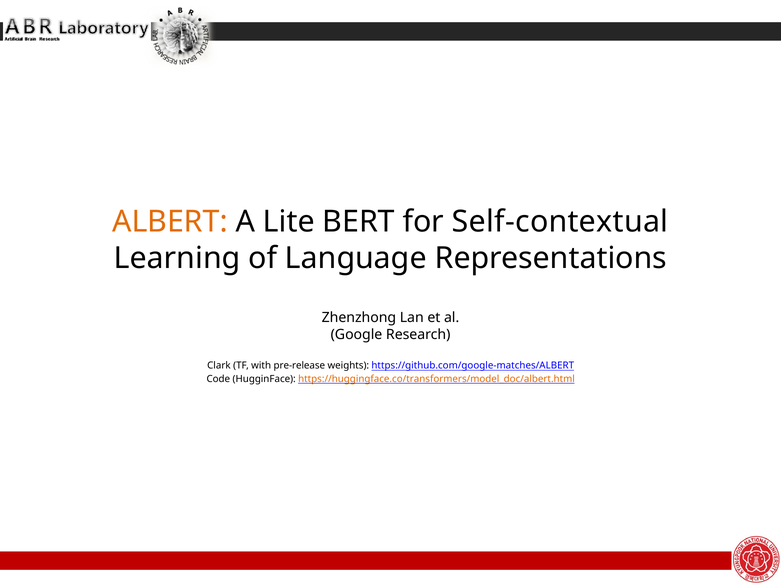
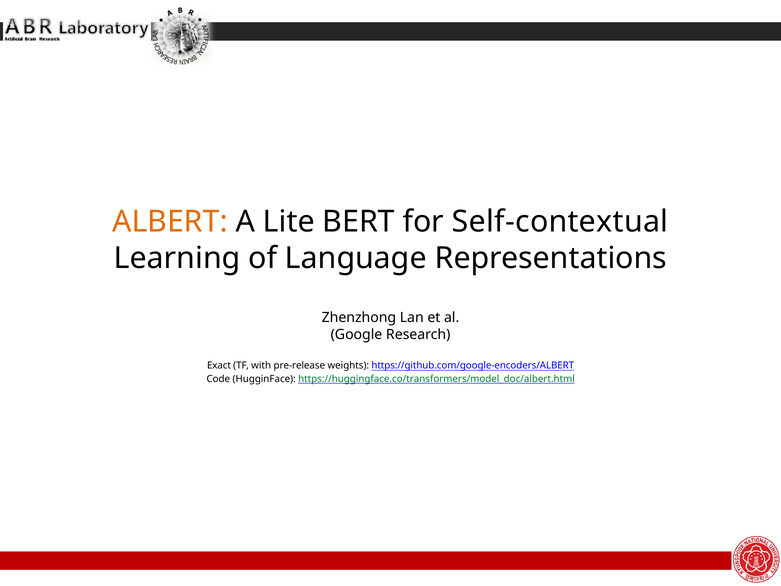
Clark: Clark -> Exact (219, 366)
https://github.com/google-matches/ALBERT: https://github.com/google-matches/ALBERT -> https://github.com/google-encoders/ALBERT (473, 366)
https://huggingface.co/transformers/model_doc/albert.html colour: orange -> green (436, 379)
